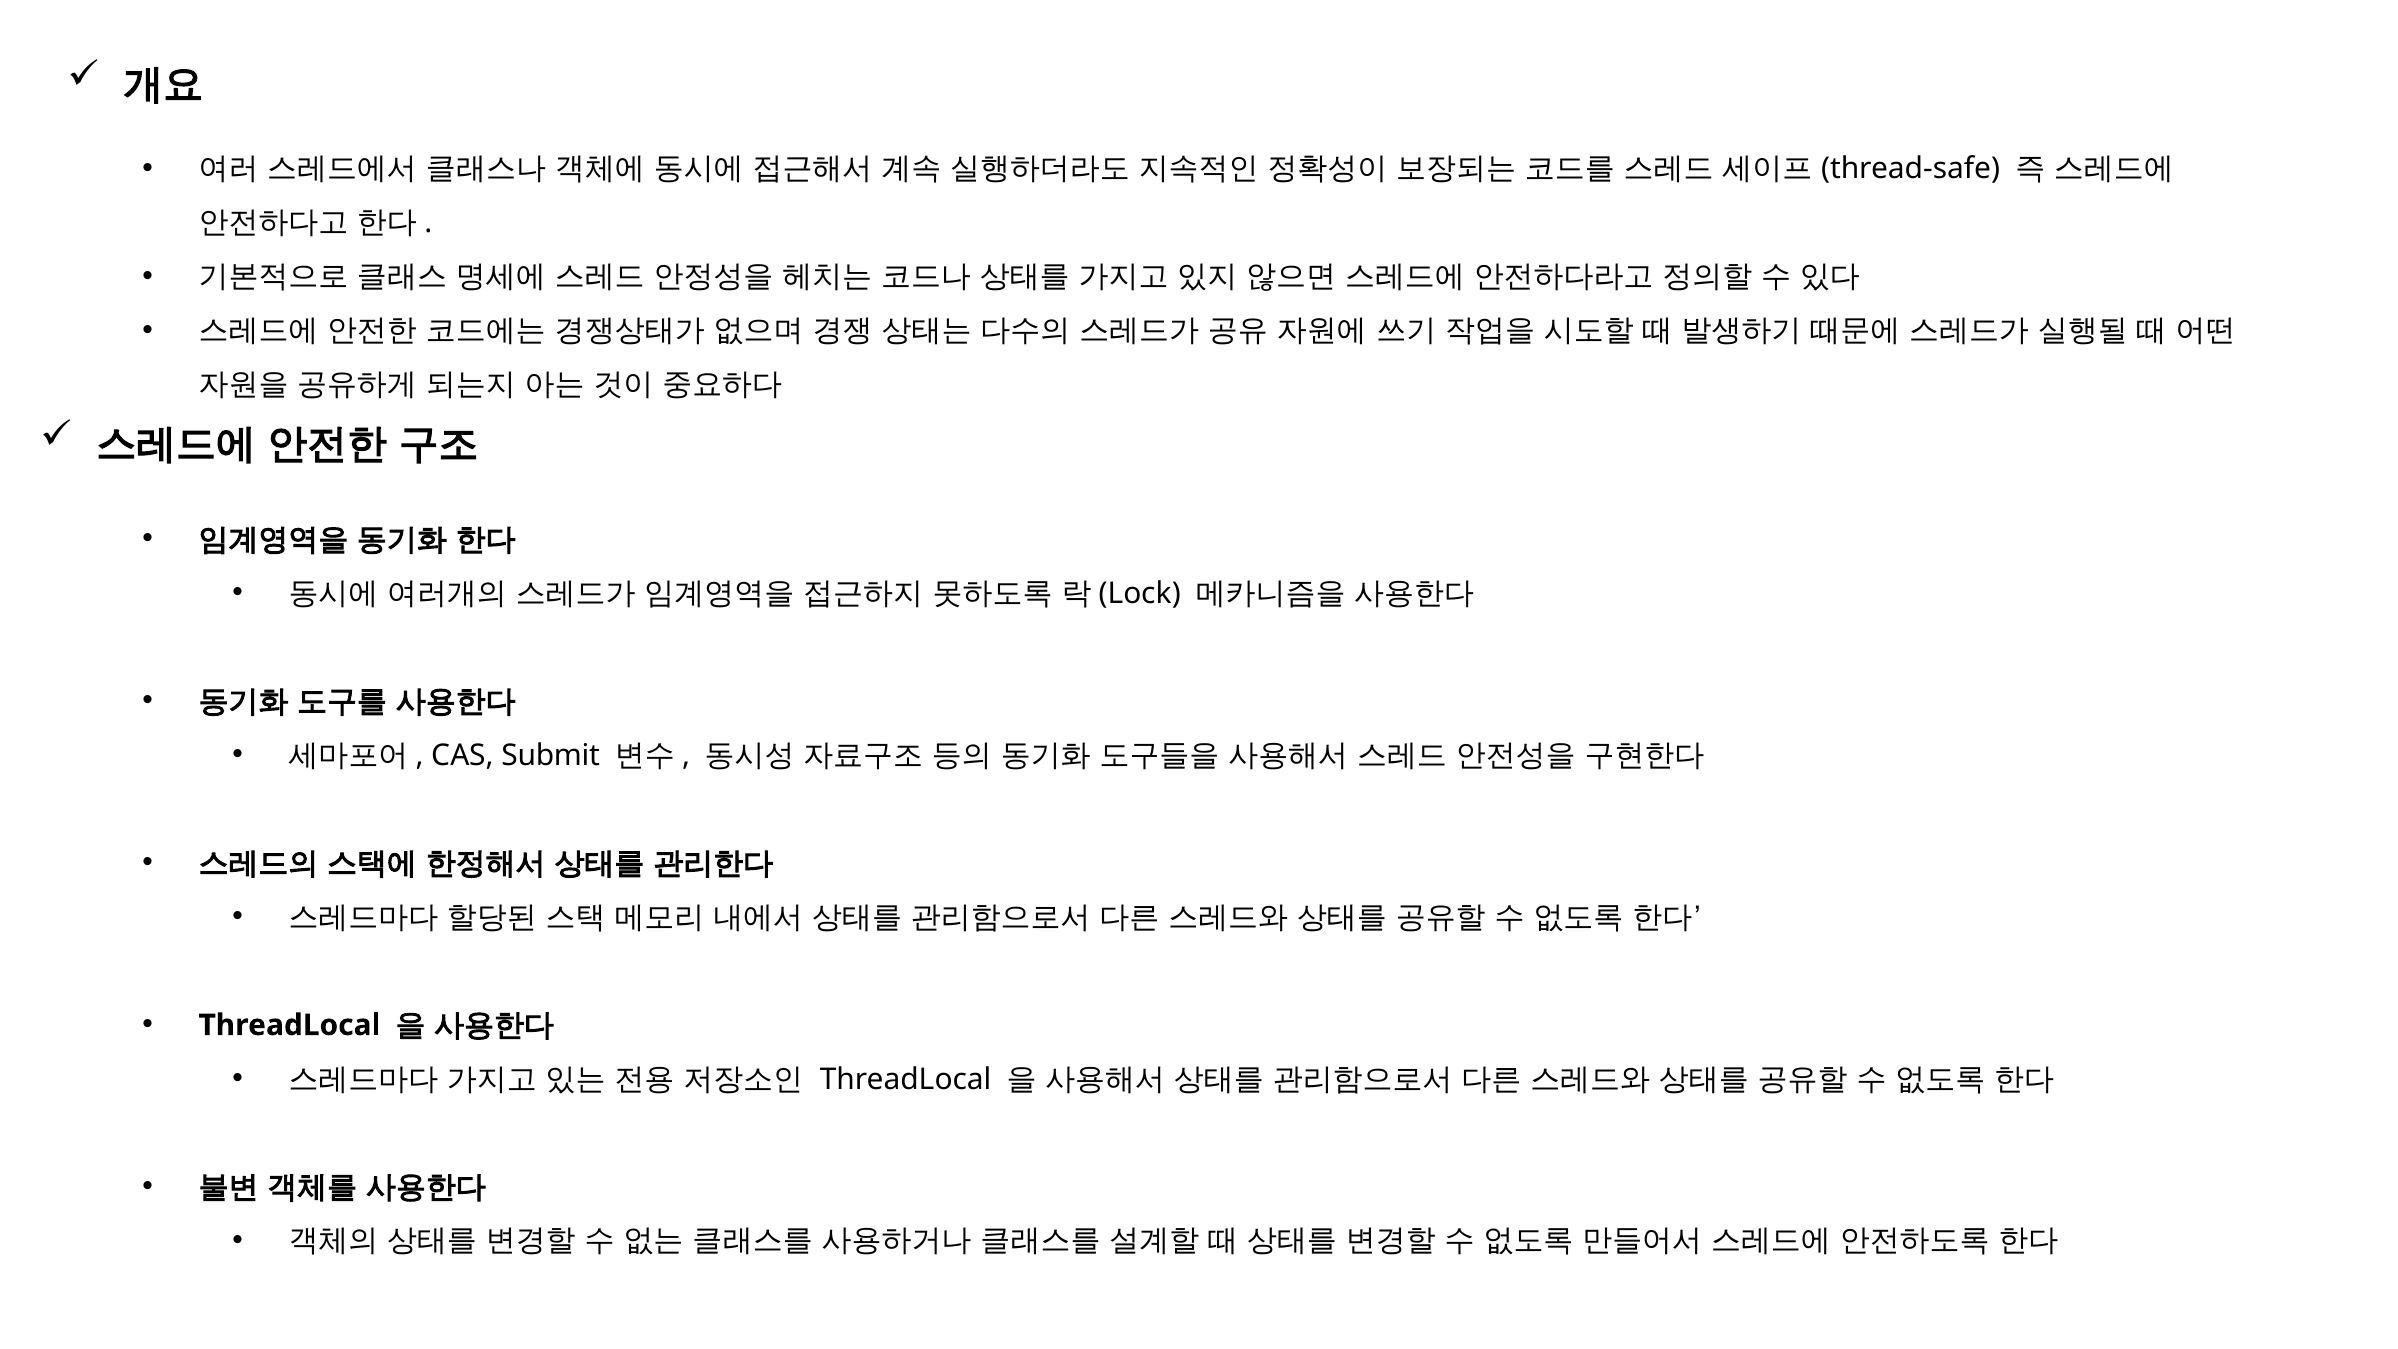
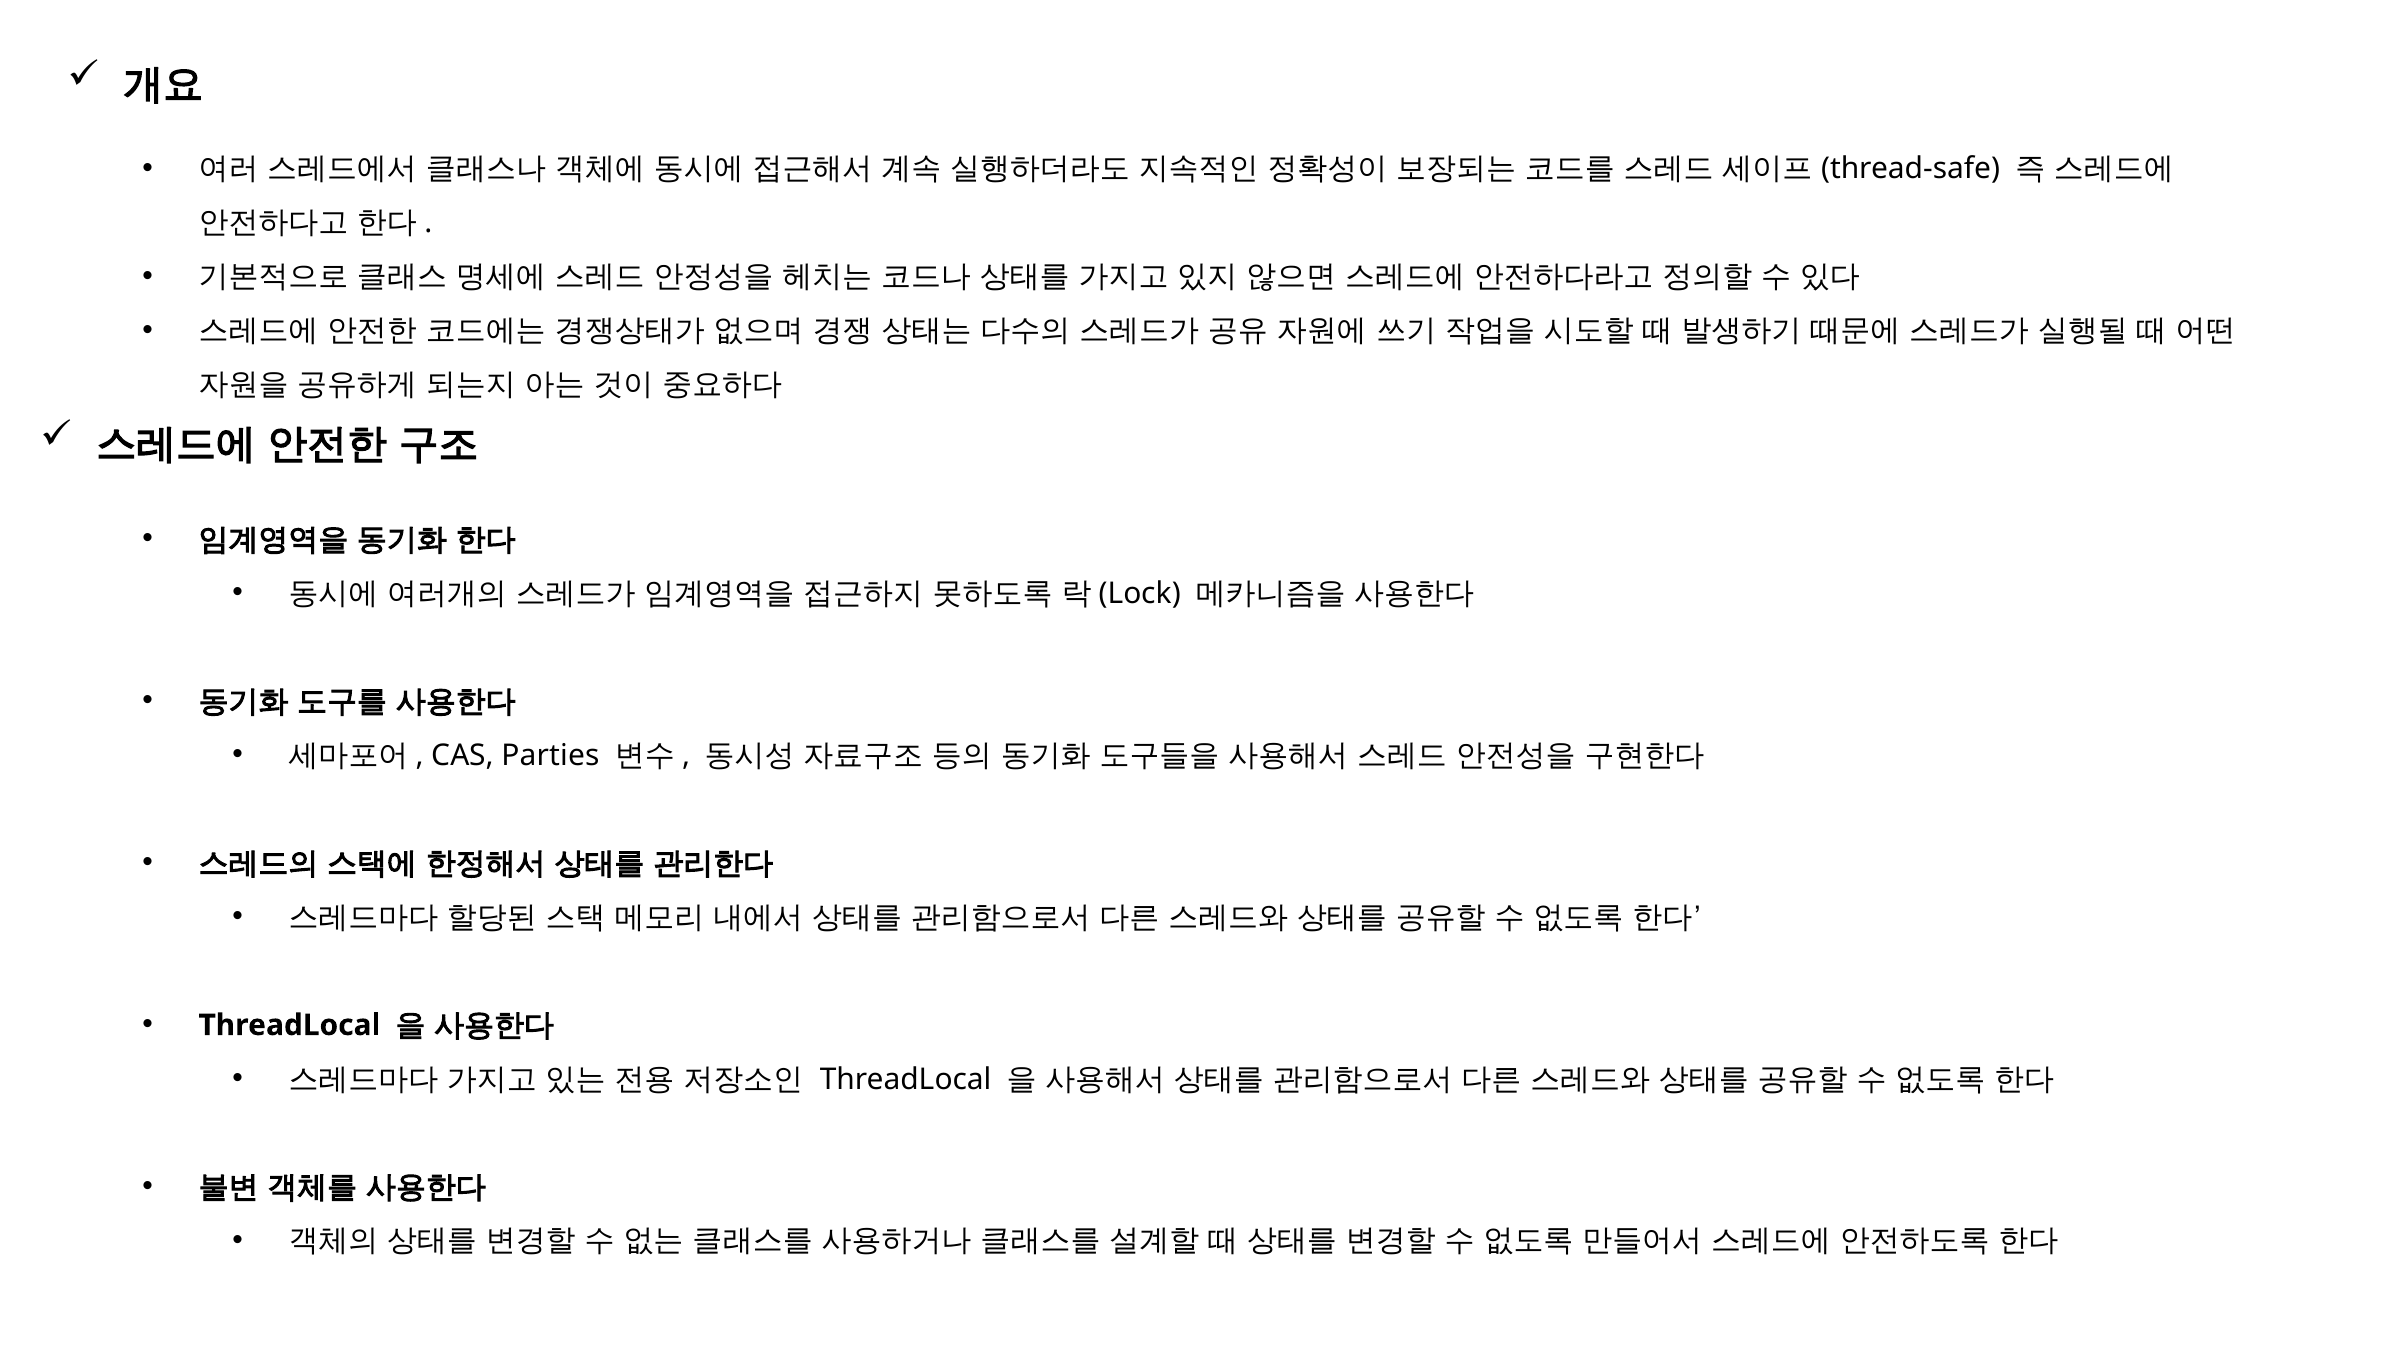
Submit: Submit -> Parties (550, 755)
